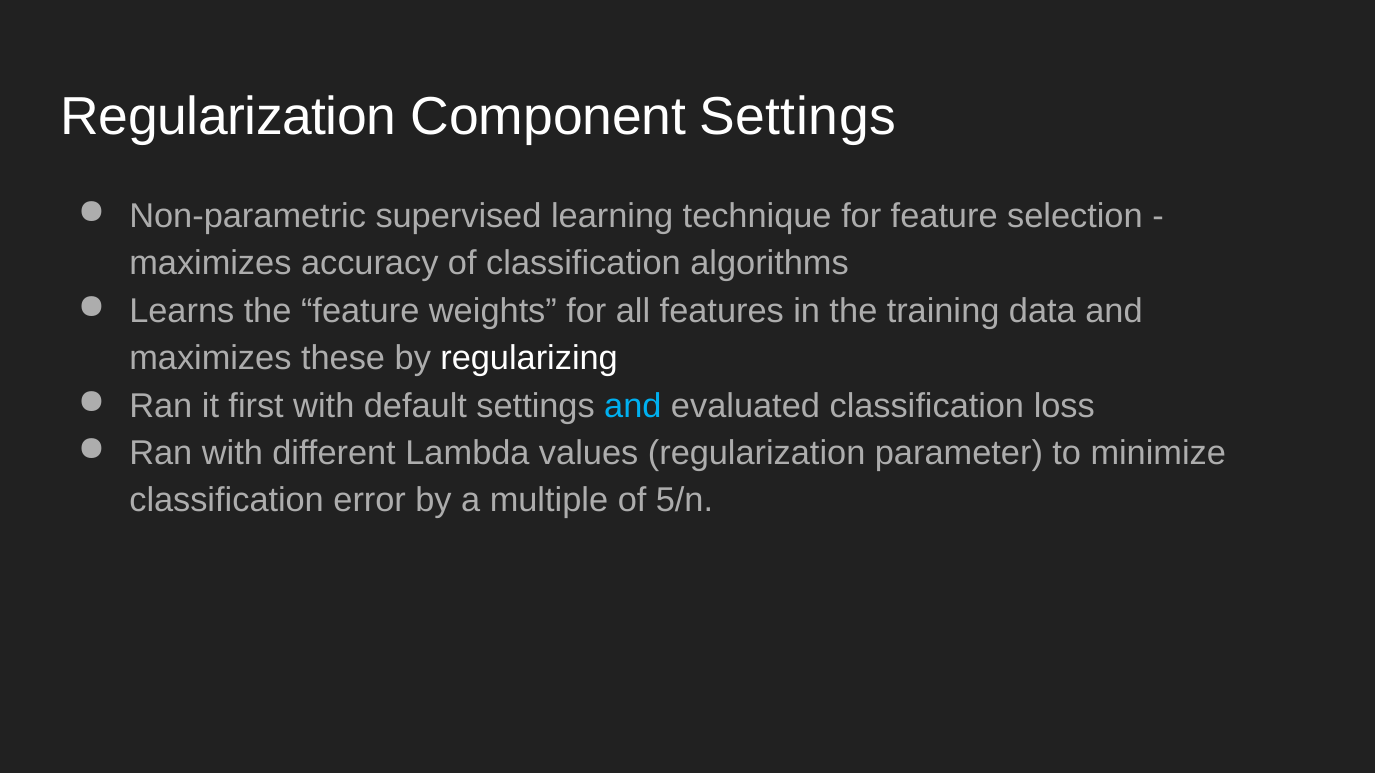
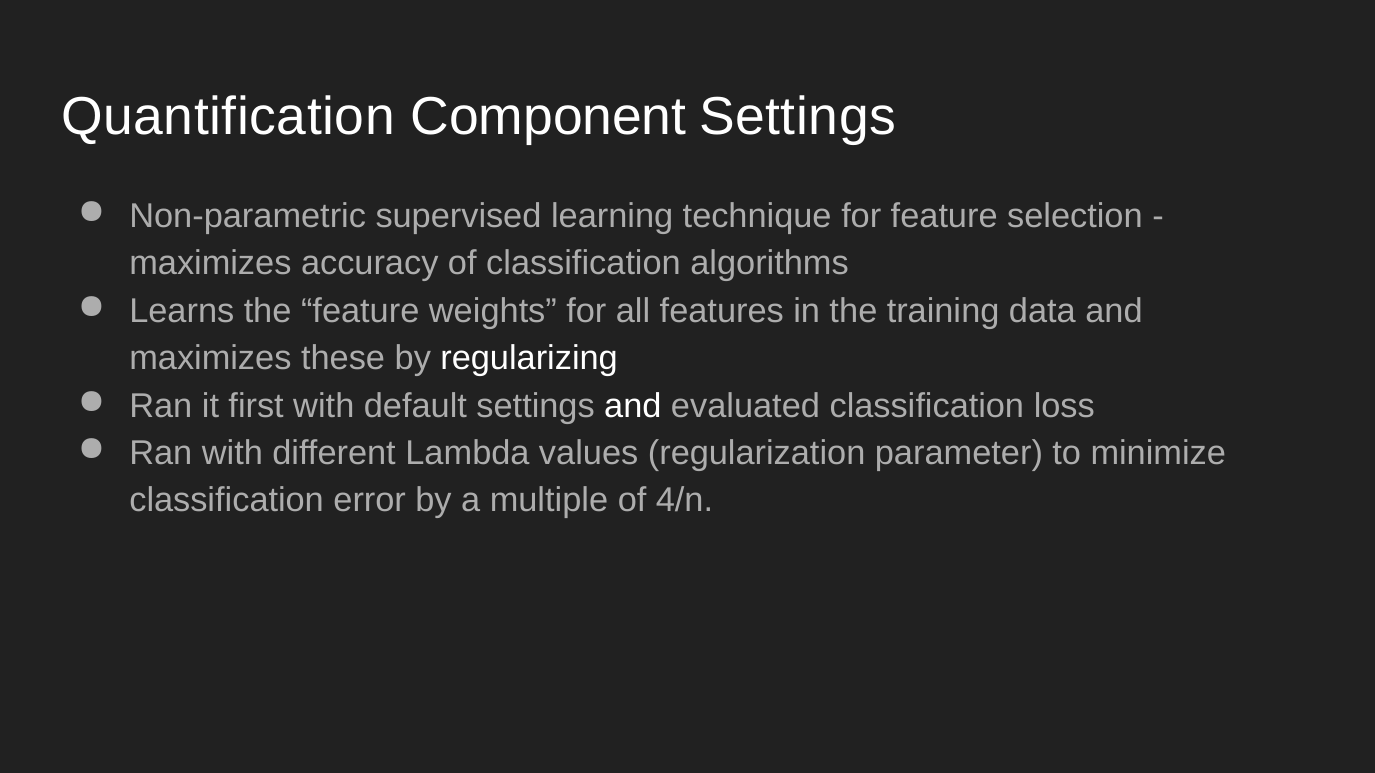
Regularization: Regularization -> Quantification (228, 116)
and colour: light blue -> white (633, 406)
5/n: 5/n -> 4/n (684, 501)
